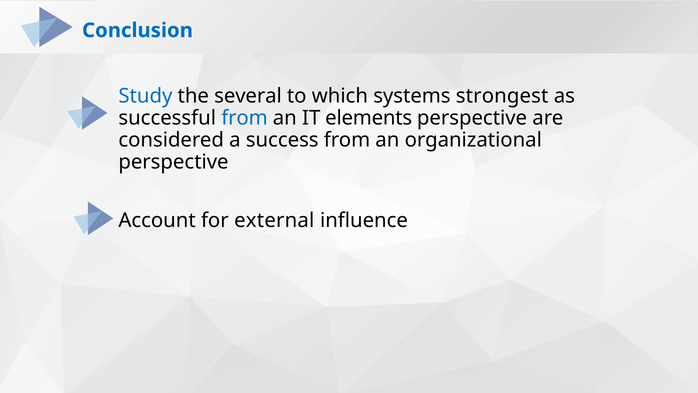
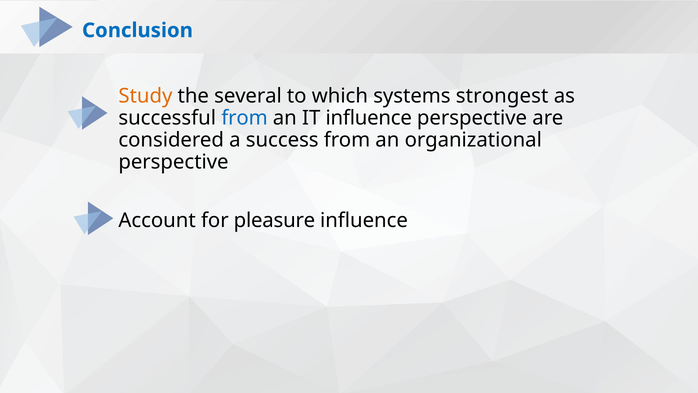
Study colour: blue -> orange (145, 96)
IT elements: elements -> influence (369, 118)
external: external -> pleasure (274, 220)
